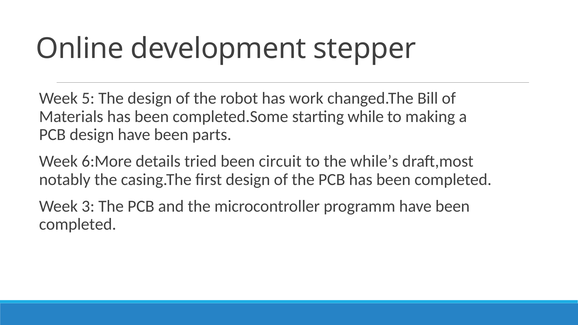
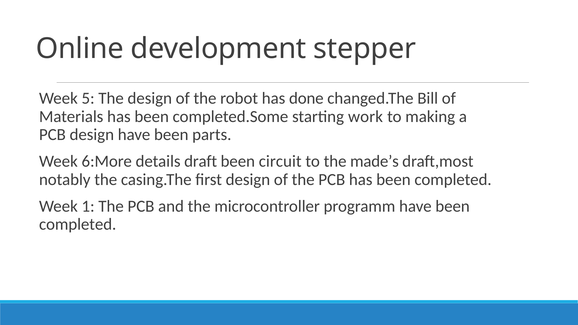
work: work -> done (306, 98)
while: while -> work (366, 117)
tried: tried -> draft (201, 161)
while’s: while’s -> made’s (374, 161)
3: 3 -> 1 (88, 206)
